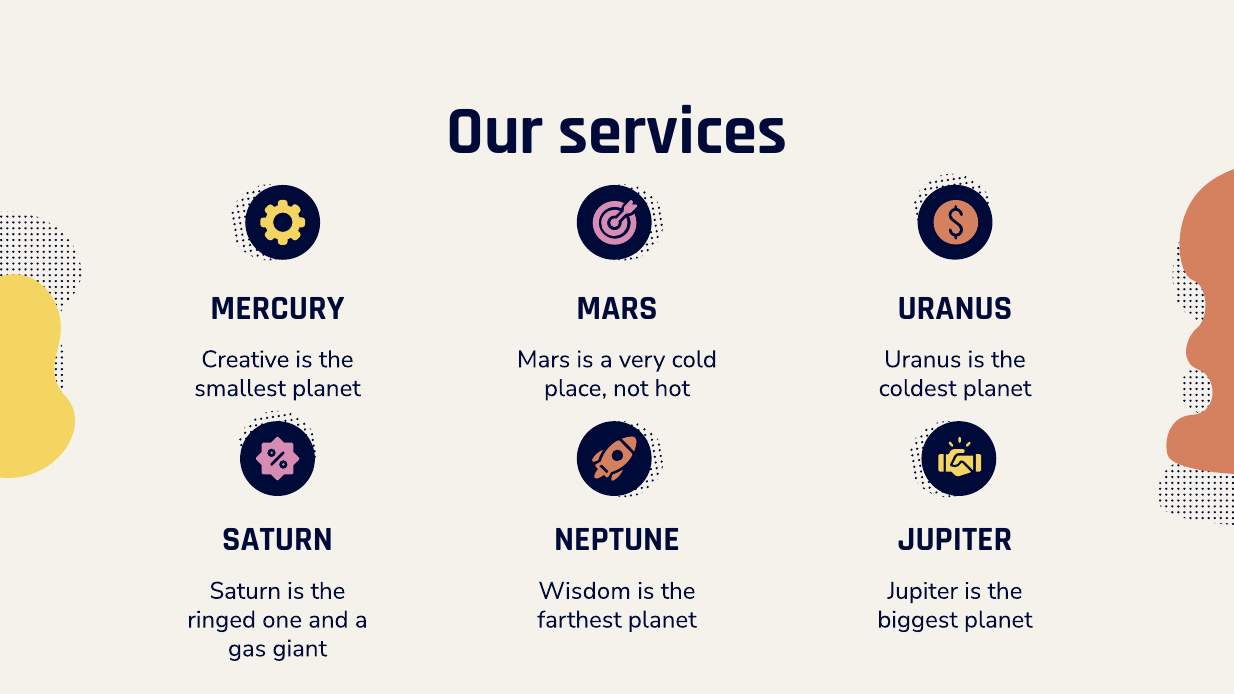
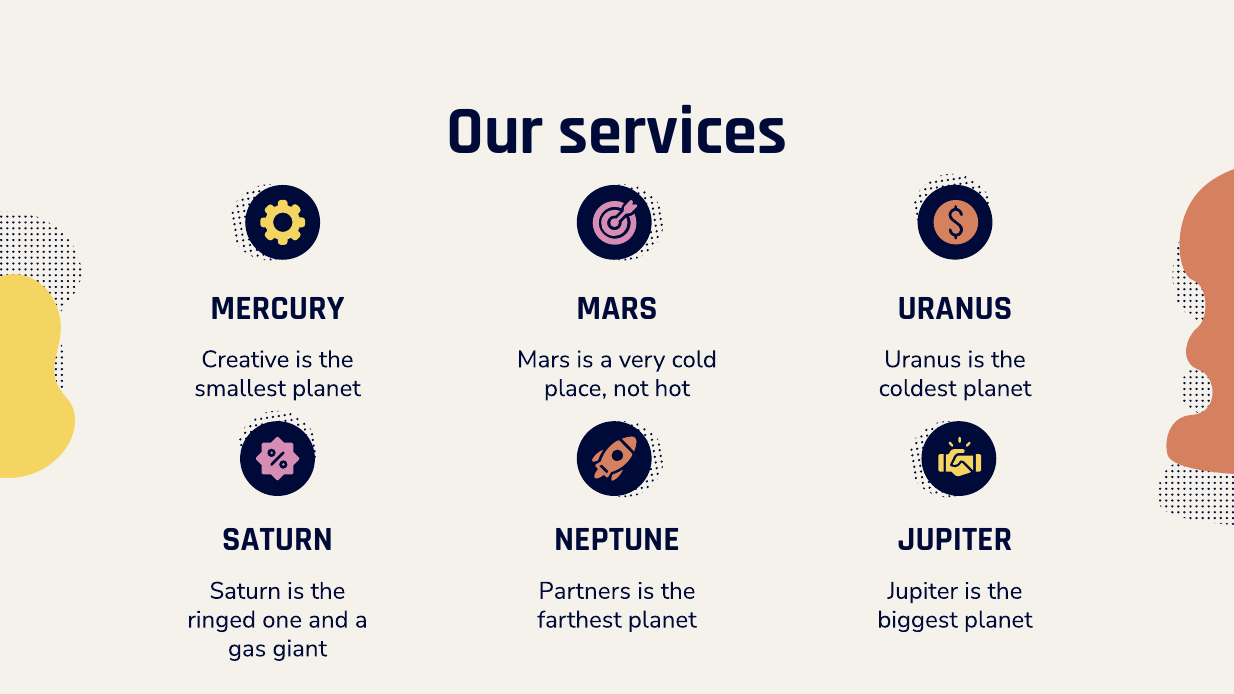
Wisdom: Wisdom -> Partners (585, 591)
